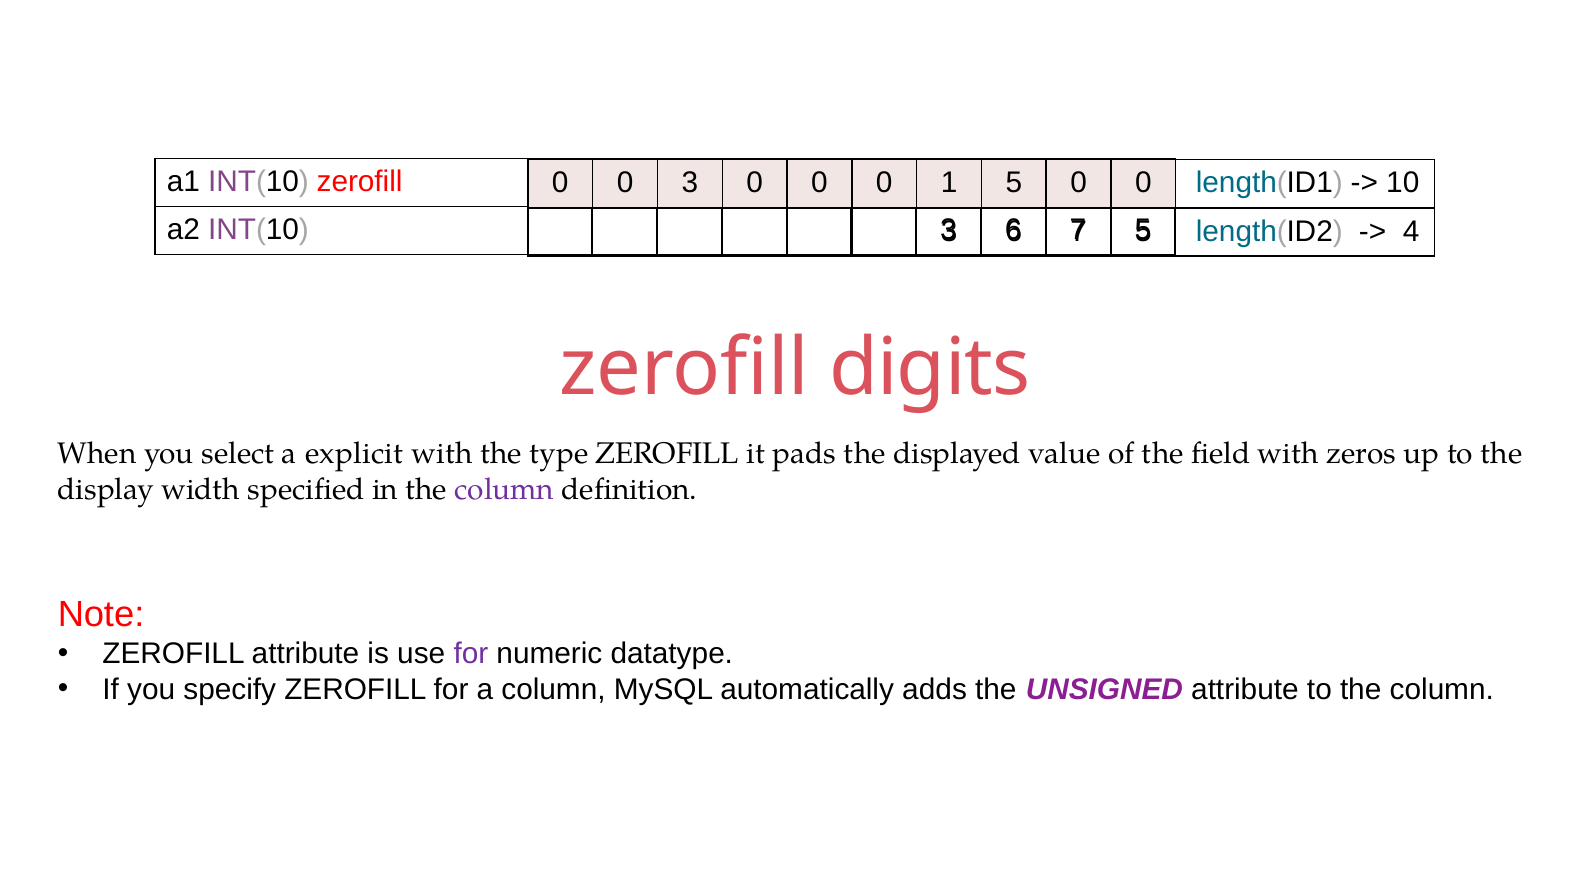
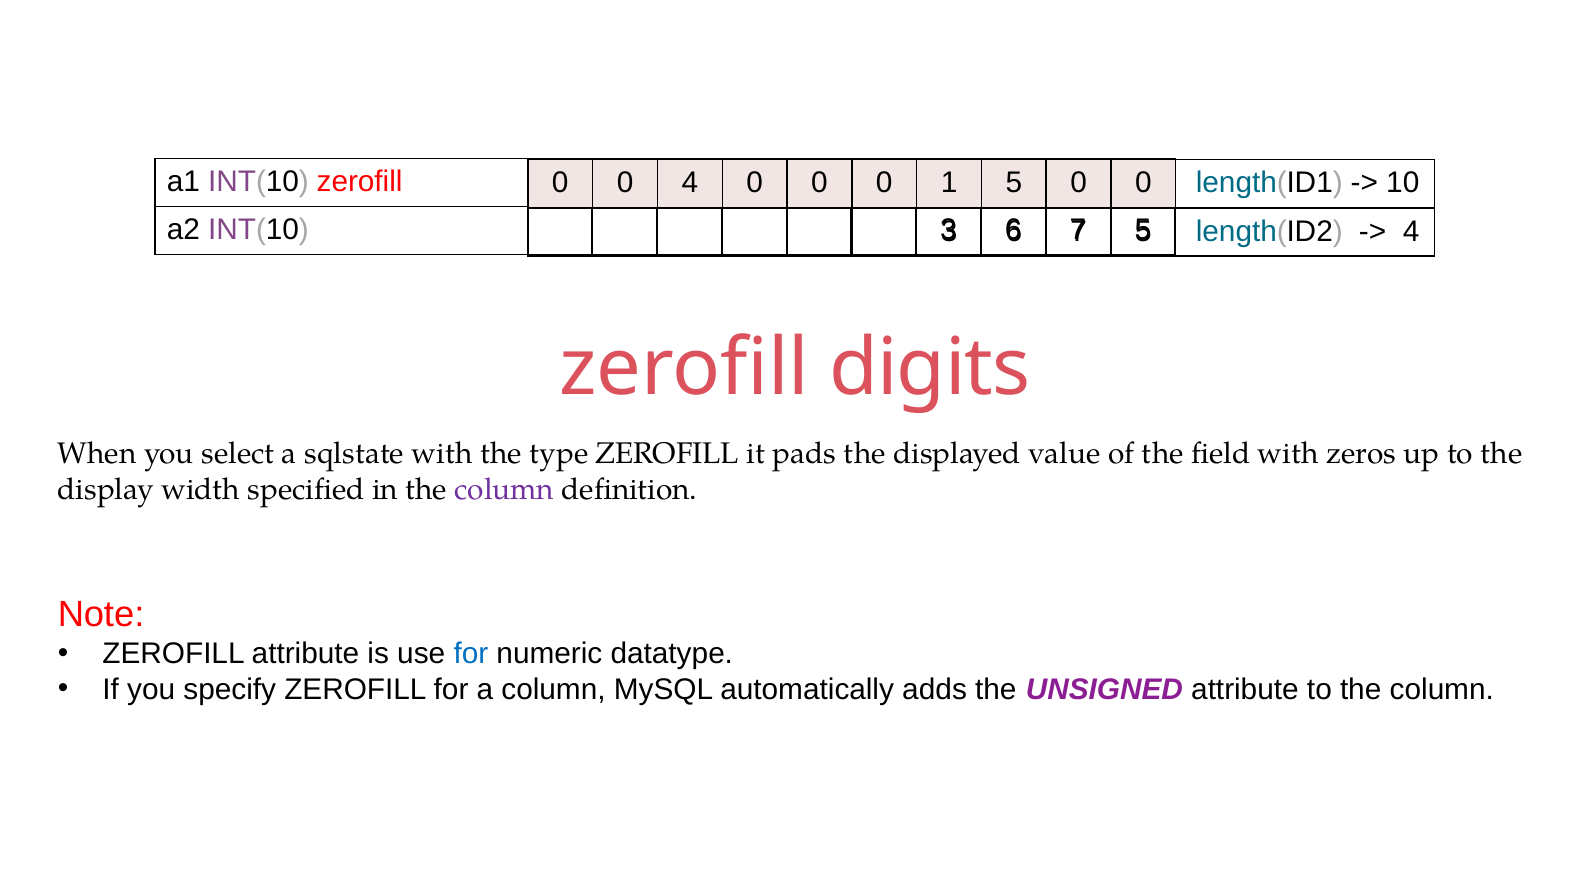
0 3: 3 -> 4 (690, 183)
explicit: explicit -> sqlstate (354, 454)
for colour: purple -> blue (471, 654)
